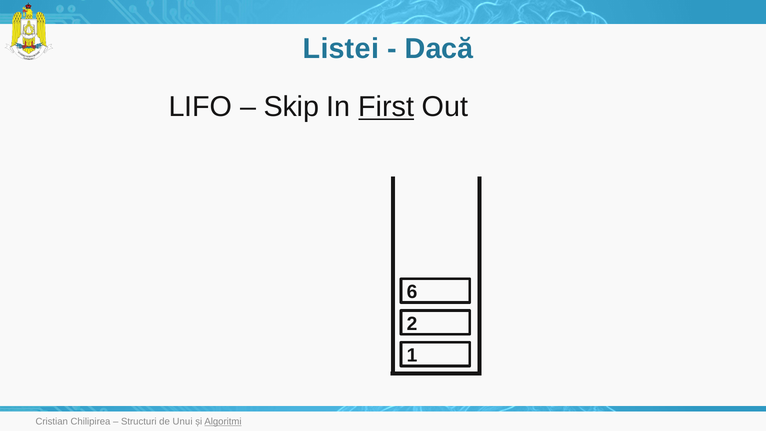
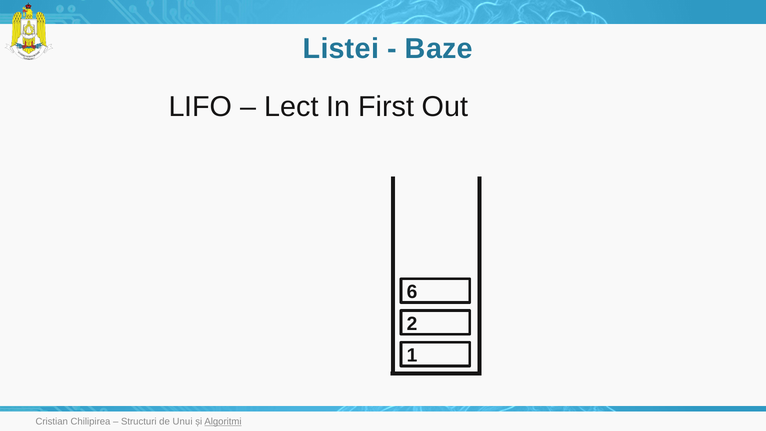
Dacă: Dacă -> Baze (439, 49)
Skip: Skip -> Lect (291, 107)
First underline: present -> none (386, 107)
